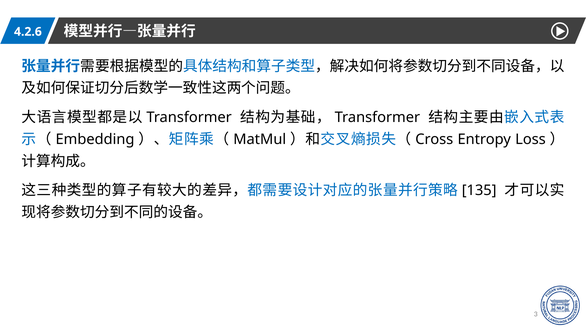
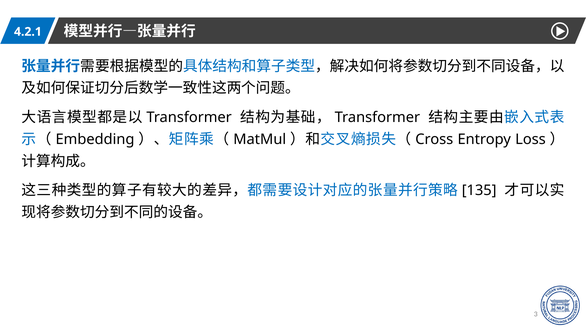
4.2.6: 4.2.6 -> 4.2.1 (28, 32)
